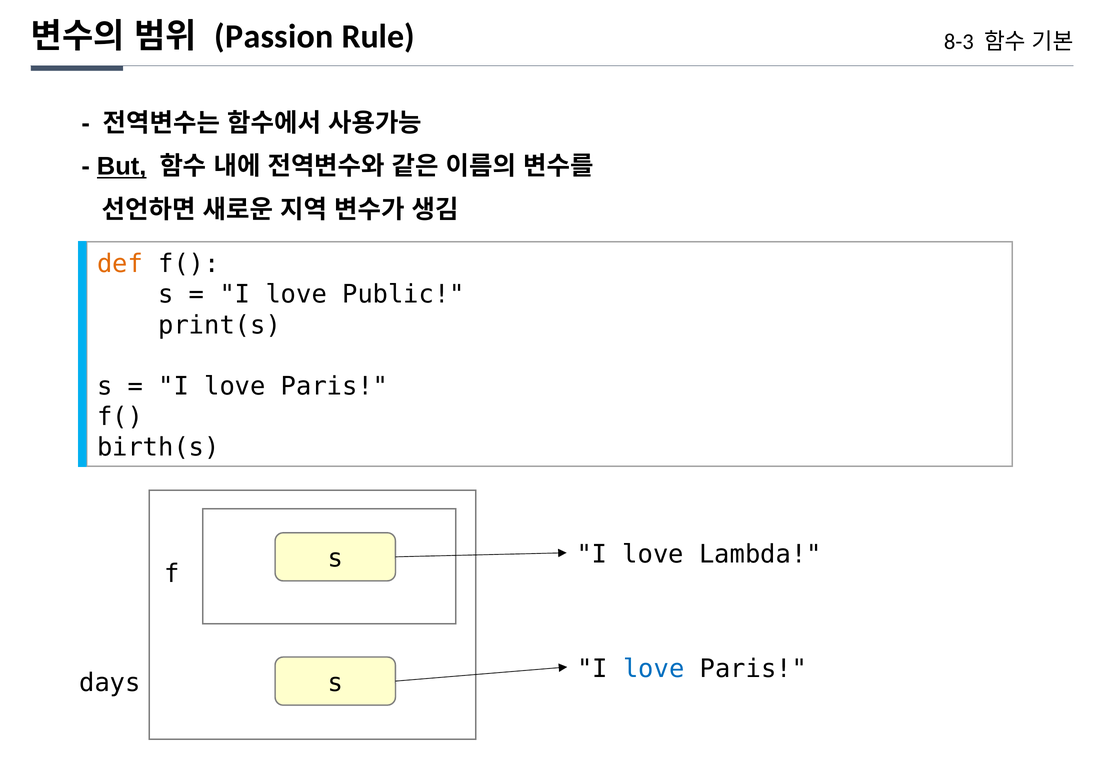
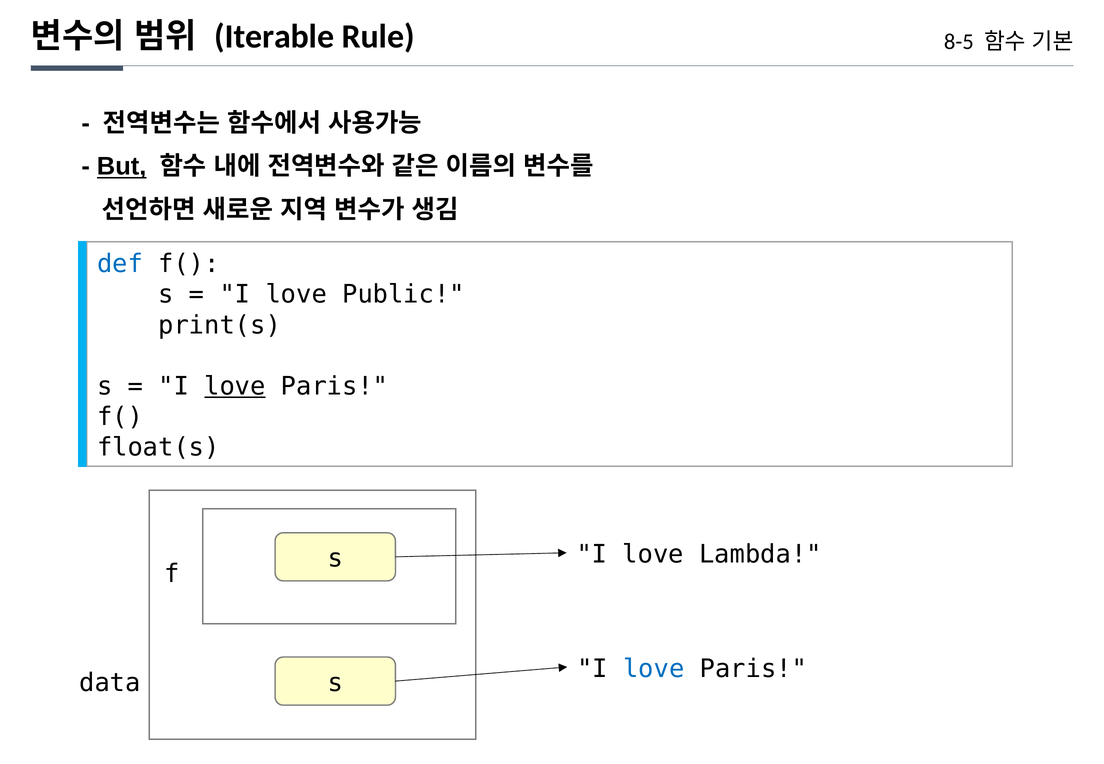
Passion: Passion -> Iterable (274, 36)
8-3: 8-3 -> 8-5 (959, 42)
def colour: orange -> blue (120, 264)
love underline: none -> present (235, 386)
birth(s: birth(s -> float(s (158, 448)
days: days -> data (110, 683)
